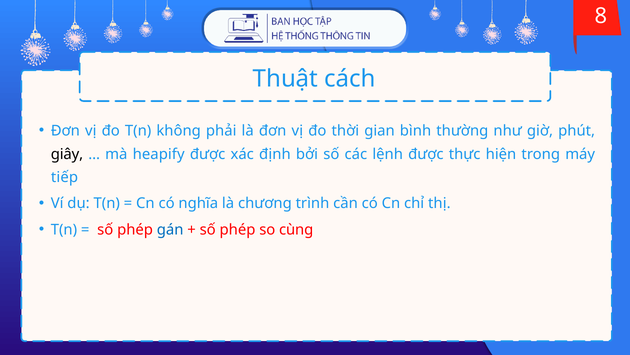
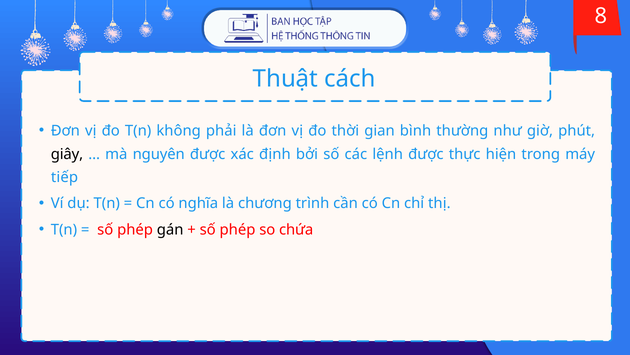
heapify: heapify -> nguyên (159, 154)
gán colour: blue -> black (170, 229)
cùng: cùng -> chứa (296, 229)
